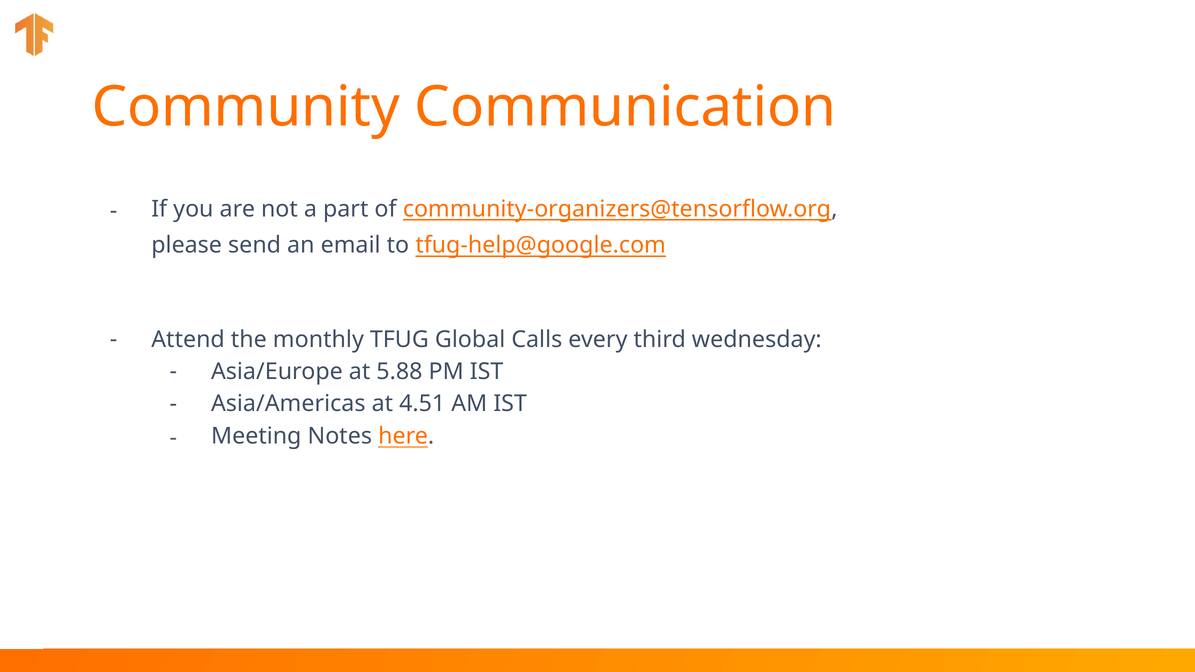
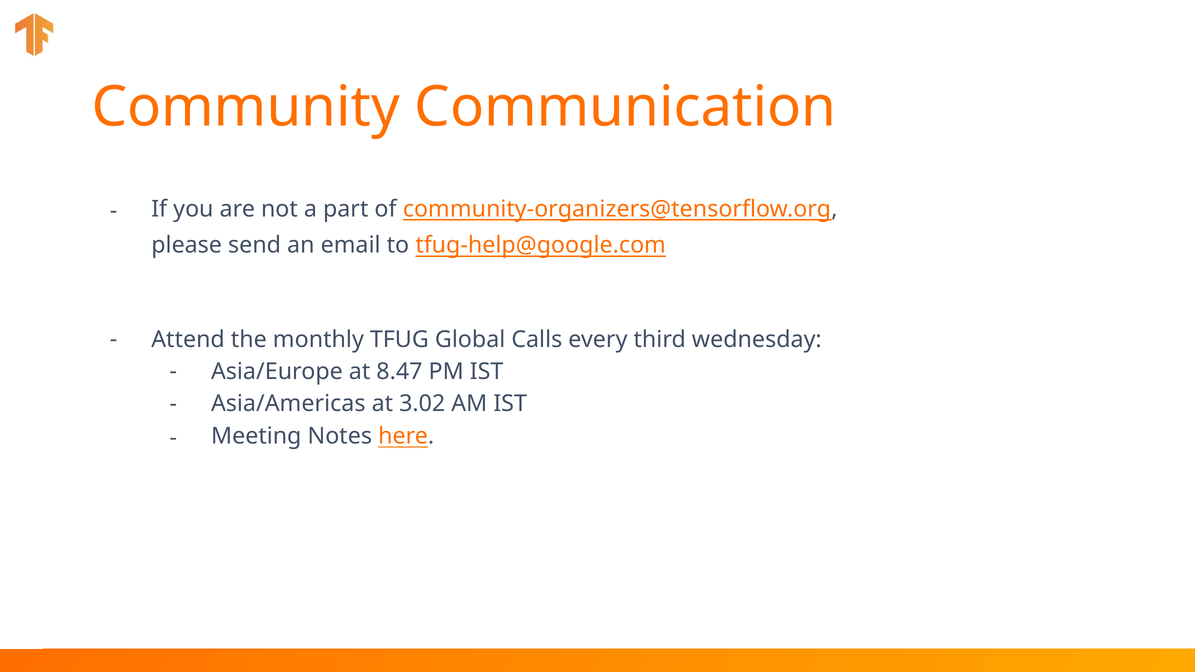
5.88: 5.88 -> 8.47 (399, 372)
4.51: 4.51 -> 3.02 (422, 404)
